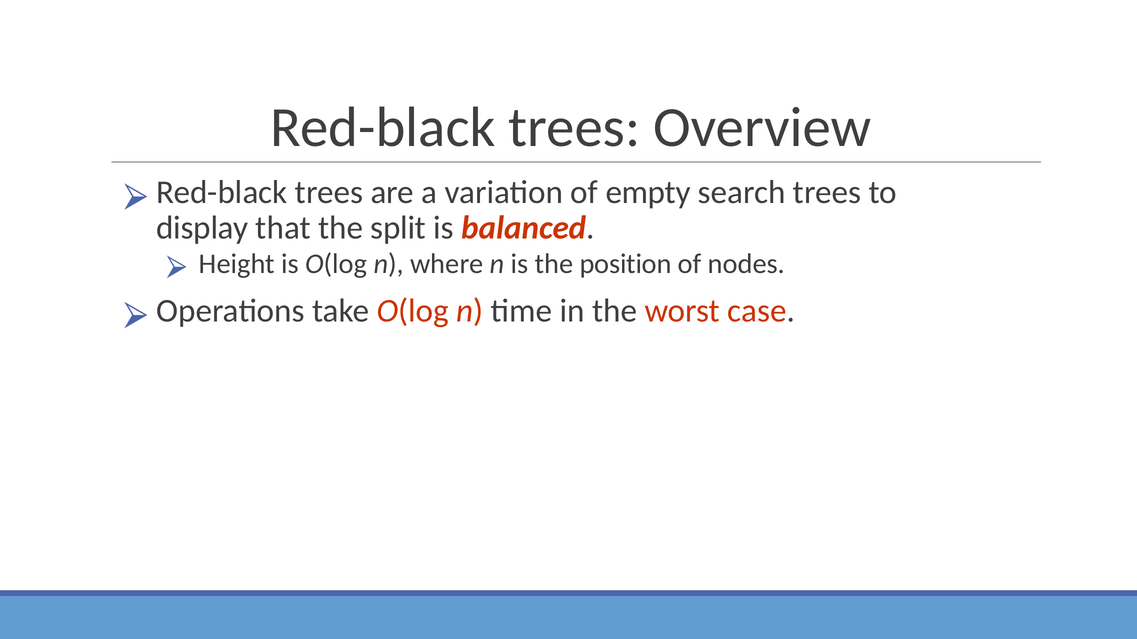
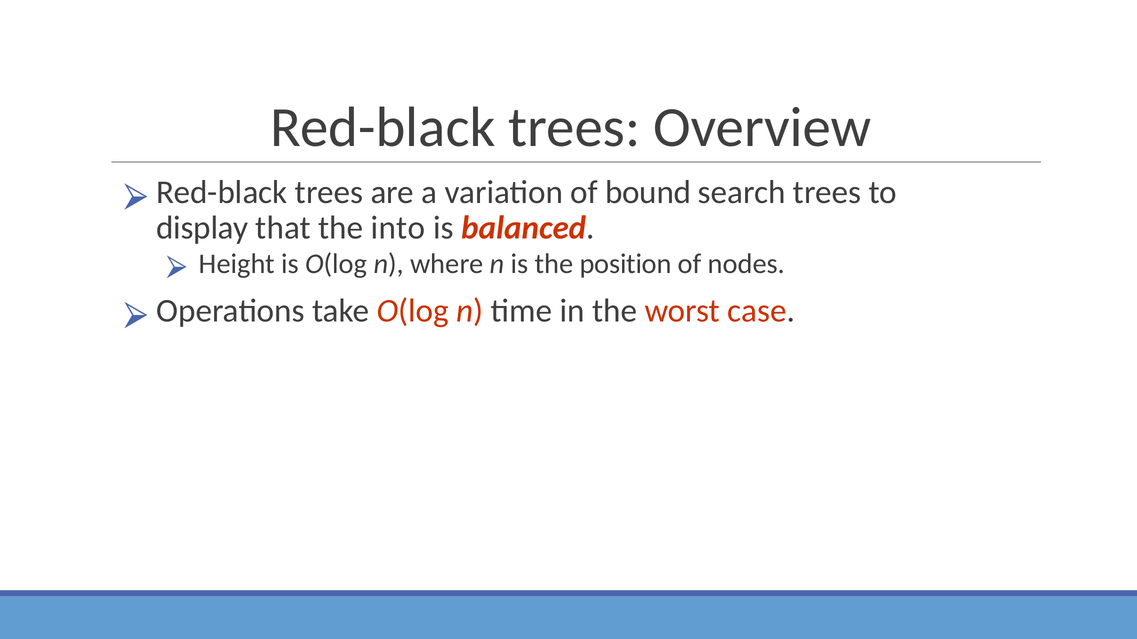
empty: empty -> bound (648, 192)
split: split -> into (398, 228)
